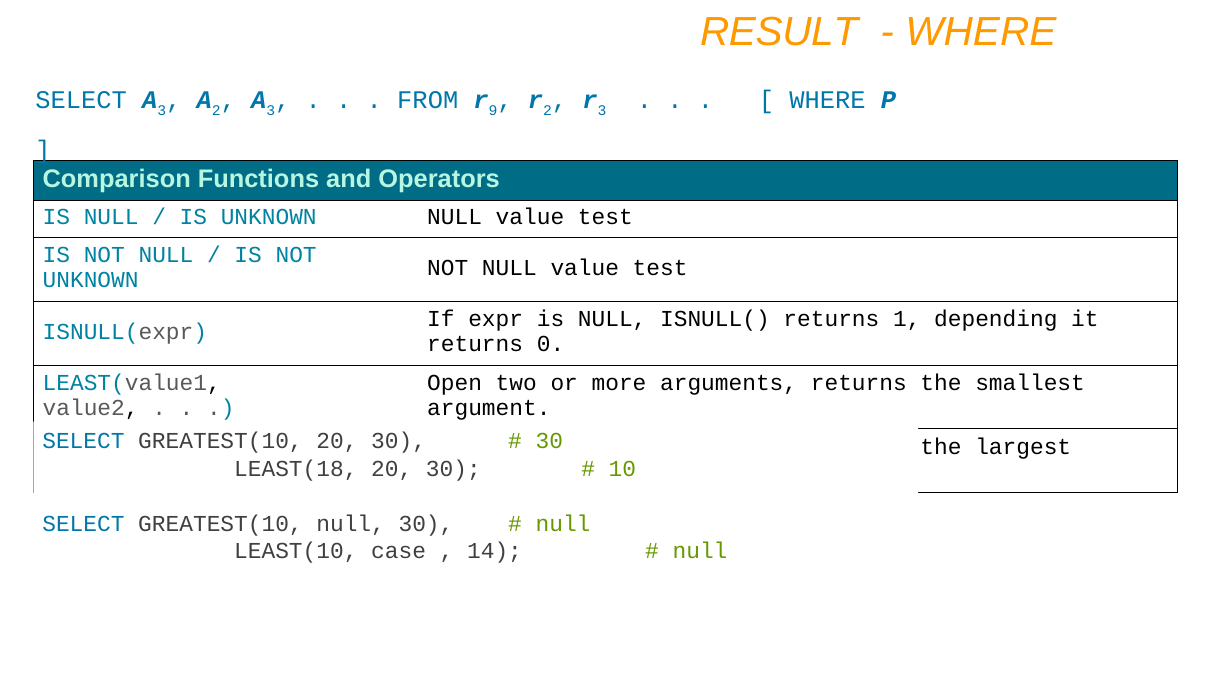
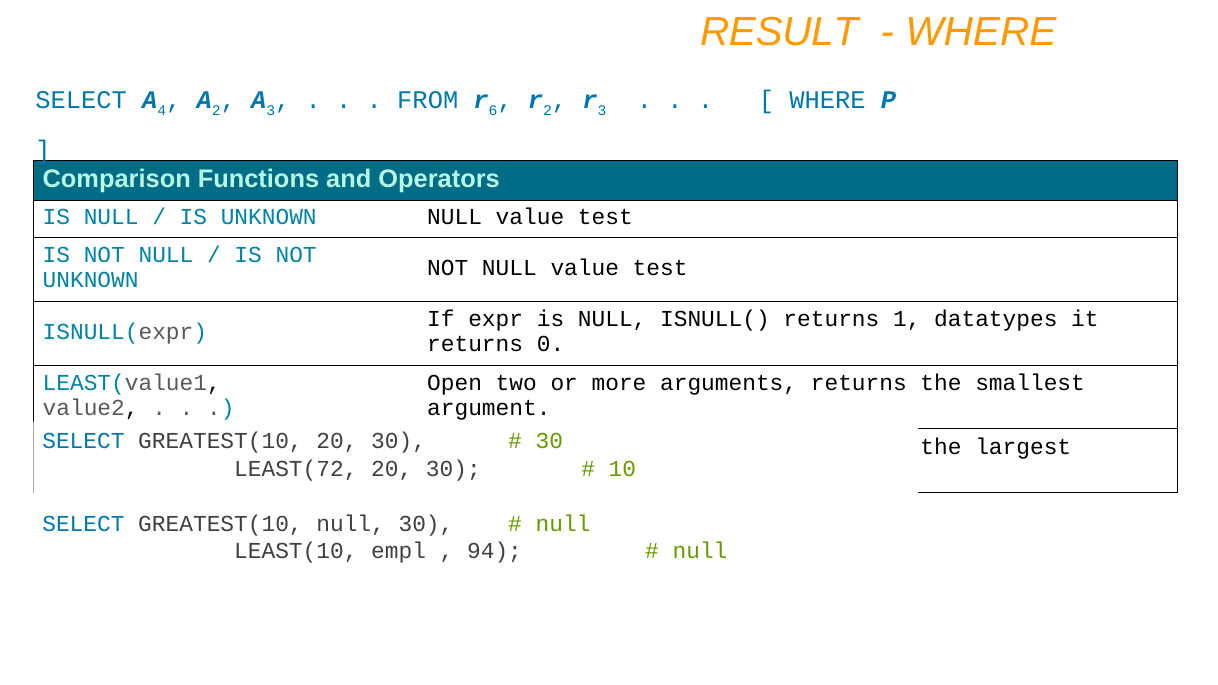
3: 3 -> 4 (162, 110)
9: 9 -> 6 (493, 110)
depending: depending -> datatypes (996, 319)
LEAST(18: LEAST(18 -> LEAST(72 (296, 469)
case: case -> empl (399, 551)
14: 14 -> 94 (495, 551)
